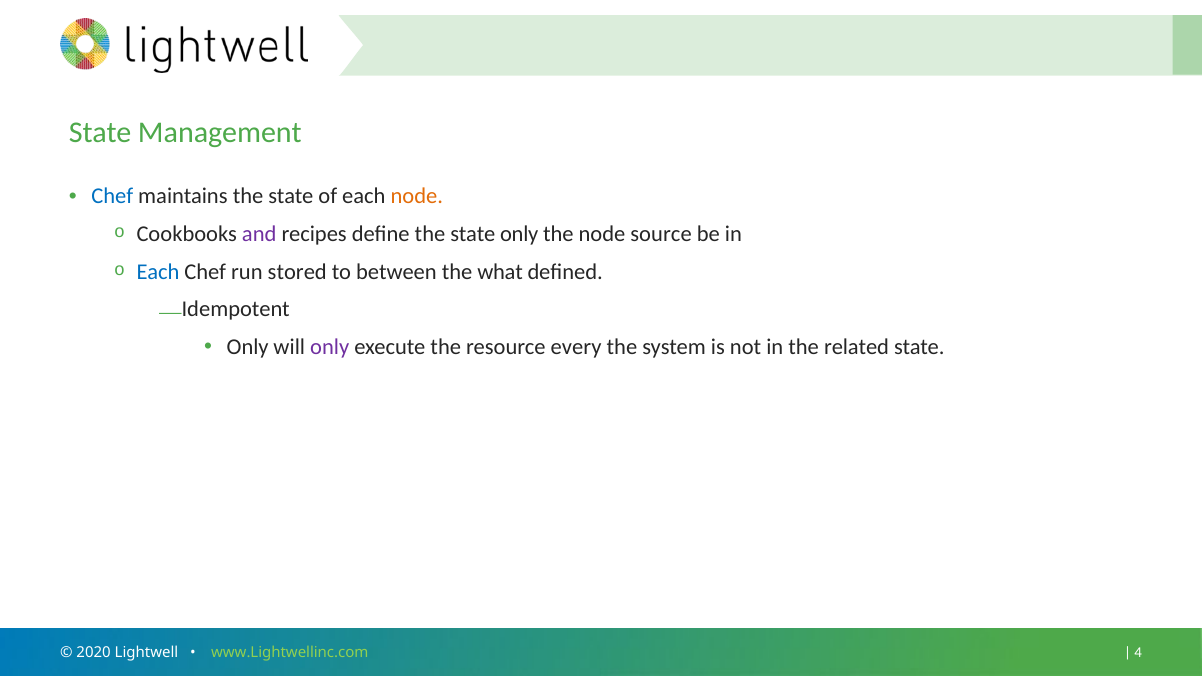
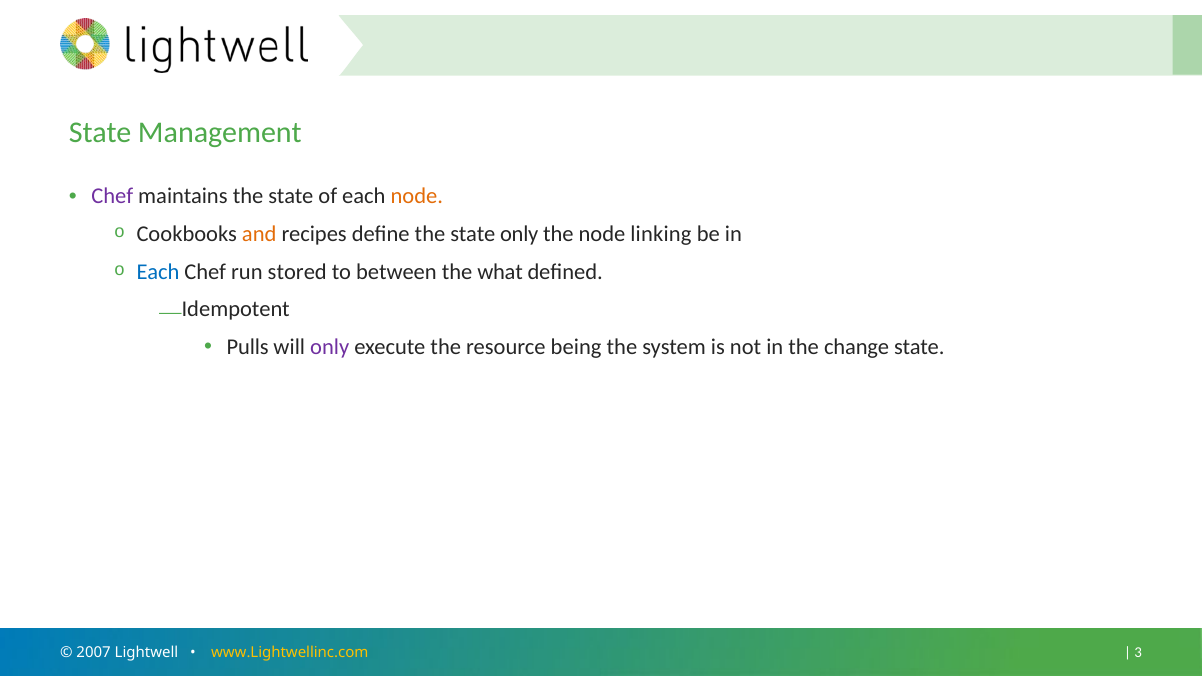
Chef colour: blue -> purple (112, 196)
and colour: purple -> orange (259, 234)
source: source -> linking (661, 234)
Only: Only -> Pulls (248, 347)
every: every -> being (576, 347)
related: related -> change (857, 347)
2020: 2020 -> 2007 (94, 653)
www.Lightwellinc.com colour: light green -> yellow (290, 653)
4: 4 -> 3 (1138, 653)
